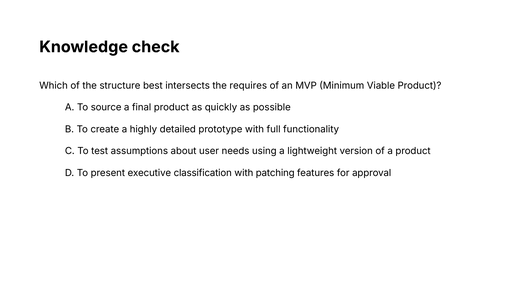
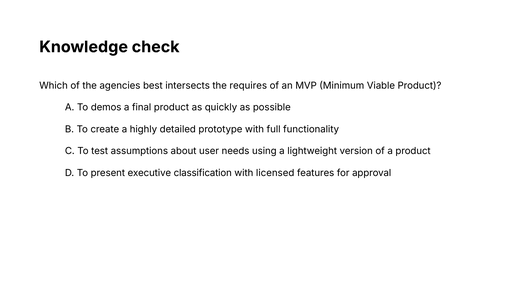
structure: structure -> agencies (120, 85)
source: source -> demos (106, 107)
patching: patching -> licensed (275, 173)
